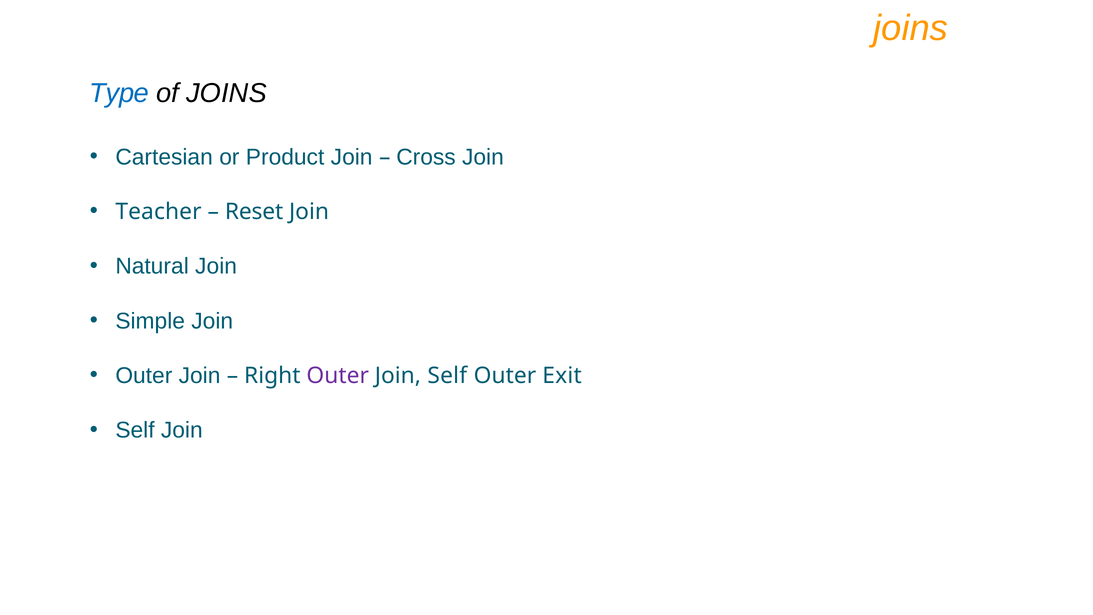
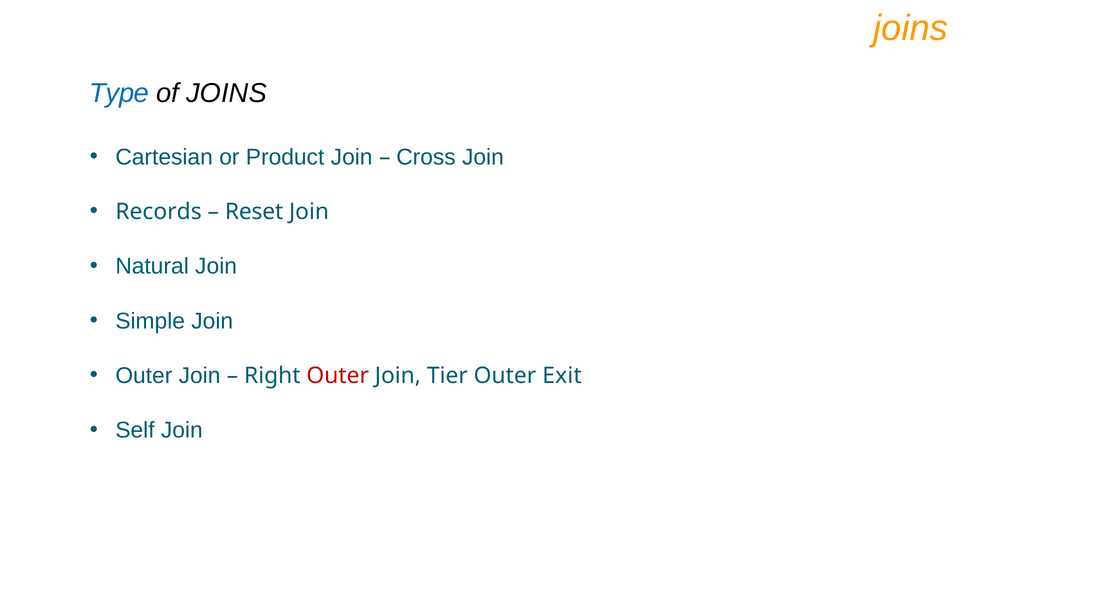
Teacher: Teacher -> Records (159, 212)
Outer colour: purple -> red (338, 376)
Join Self: Self -> Tier (447, 376)
